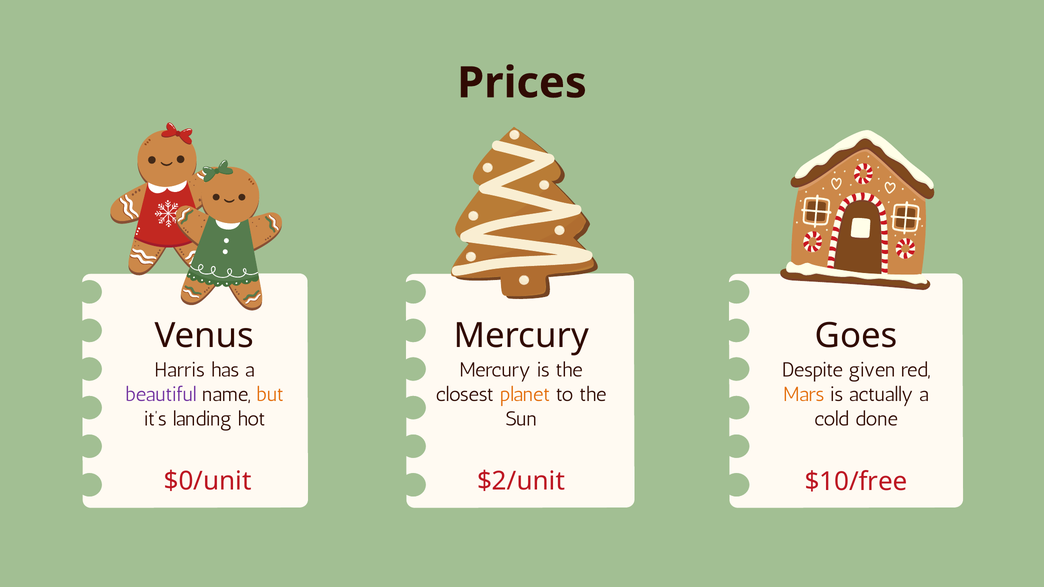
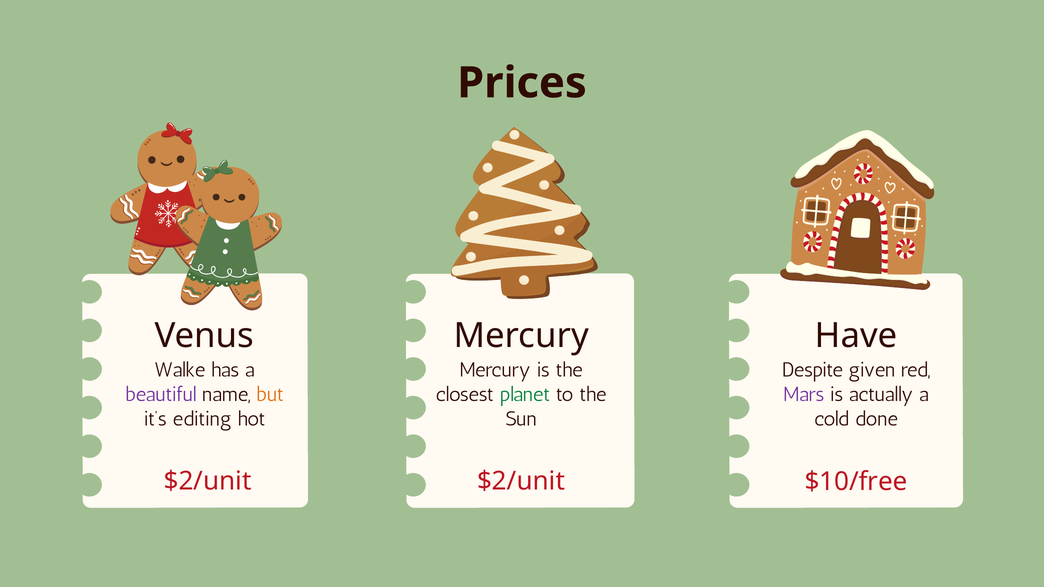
Goes: Goes -> Have (856, 336)
Harris: Harris -> Walke (180, 370)
planet colour: orange -> green (525, 395)
Mars colour: orange -> purple (804, 395)
landing: landing -> editing (202, 419)
$0/unit: $0/unit -> $2/unit (208, 481)
